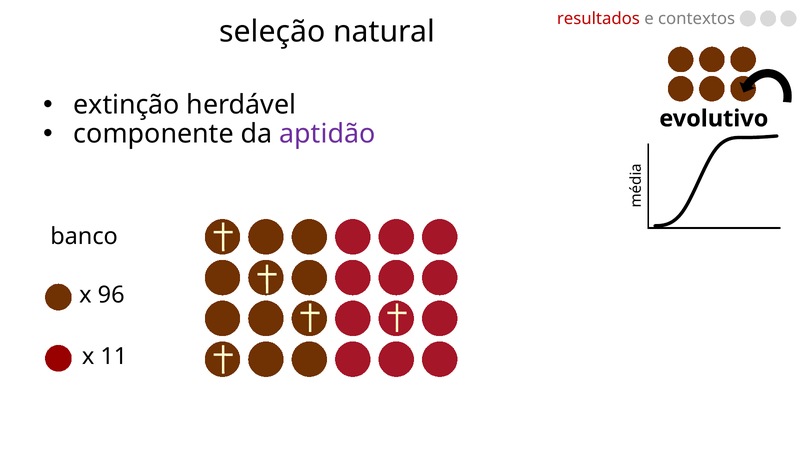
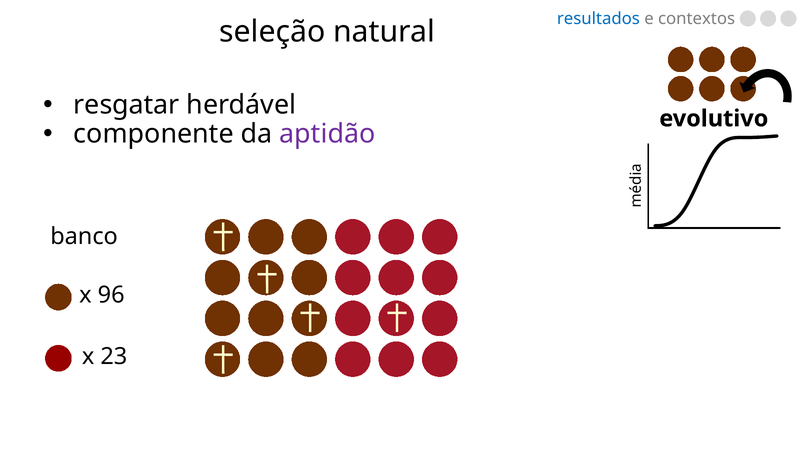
resultados colour: red -> blue (598, 19)
extinção: extinção -> resgatar (126, 105)
11: 11 -> 23 (114, 356)
